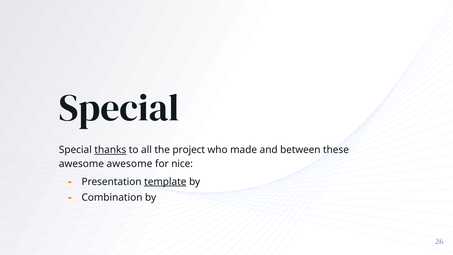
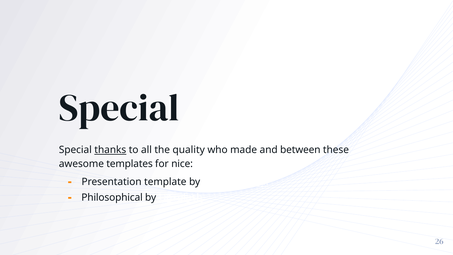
project: project -> quality (189, 150)
awesome awesome: awesome -> templates (130, 164)
template underline: present -> none (165, 182)
Combination: Combination -> Philosophical (112, 197)
